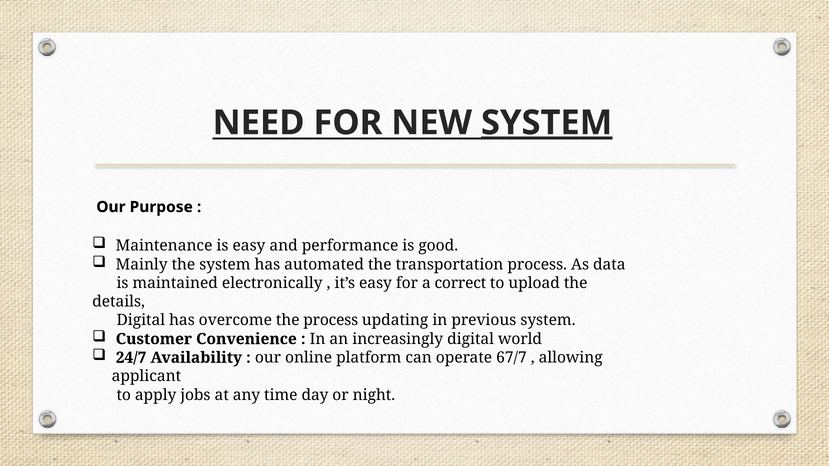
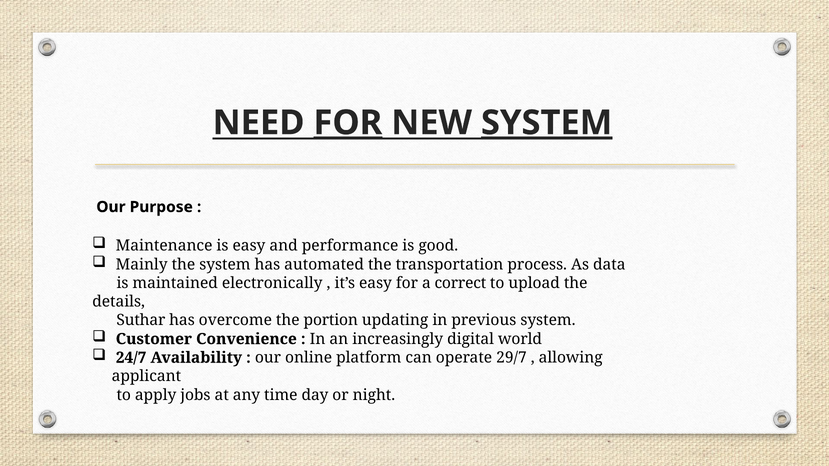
FOR underline: none -> present (348, 123)
Digital: Digital -> Suthar (141, 321)
the process: process -> portion (331, 321)
67/7: 67/7 -> 29/7 (511, 358)
